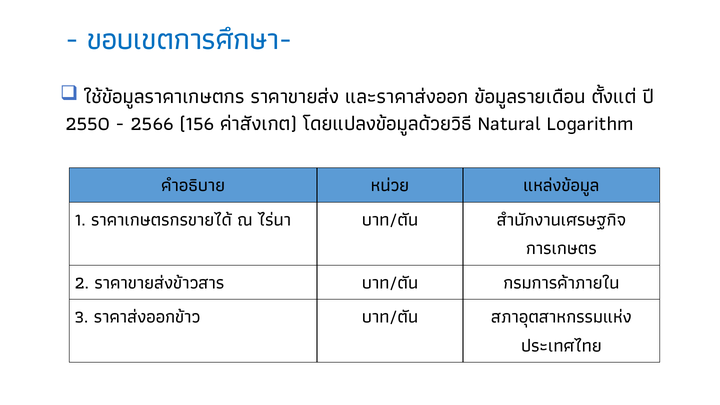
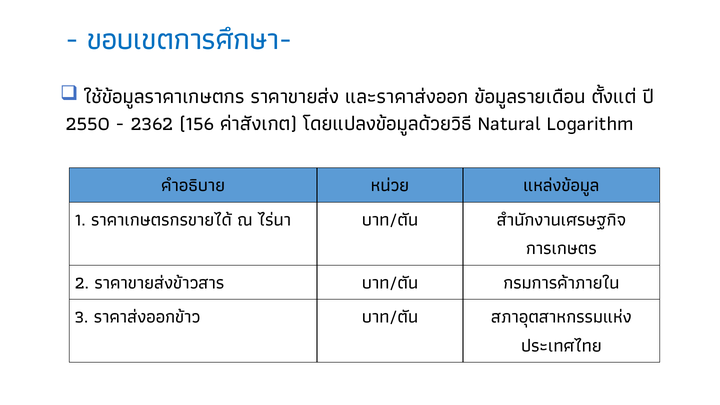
2566: 2566 -> 2362 (152, 124)
